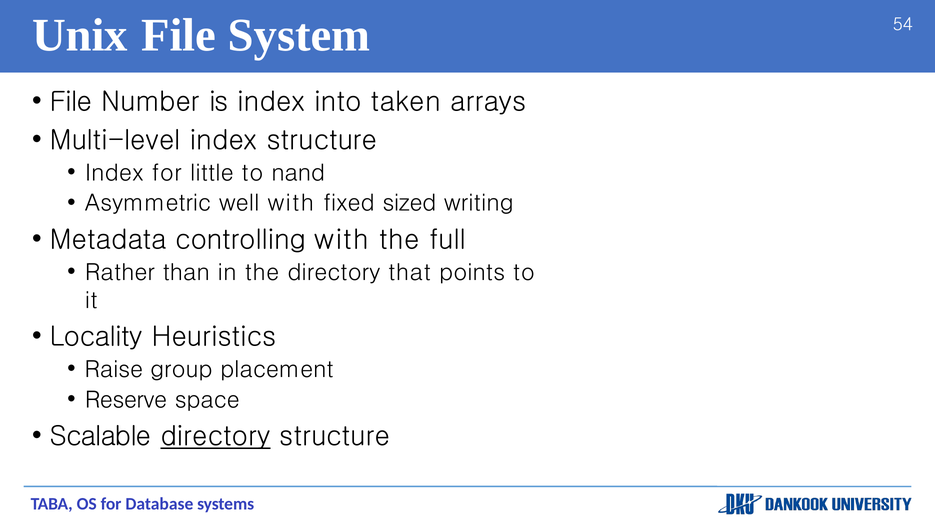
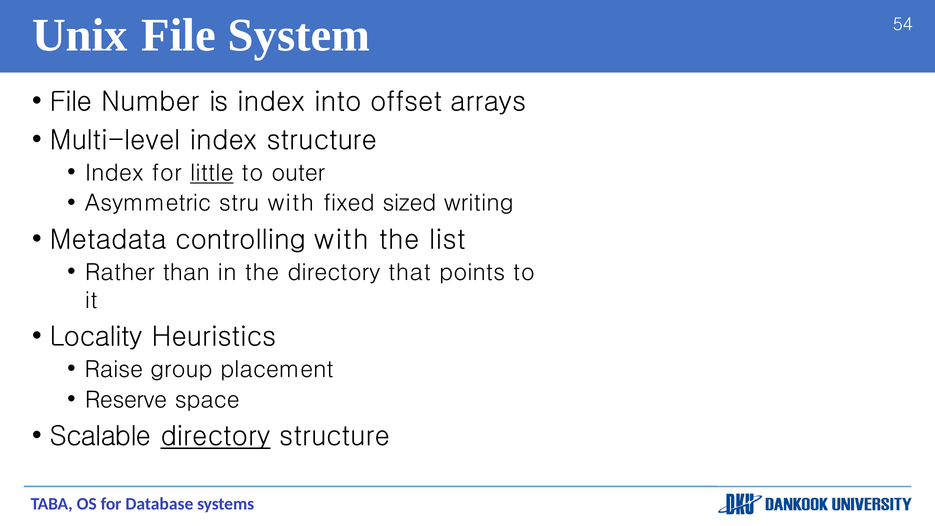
taken: taken -> offset (406, 102)
little underline: none -> present (212, 173)
nand: nand -> outer (298, 173)
well: well -> stru (239, 203)
full: full -> list (447, 240)
